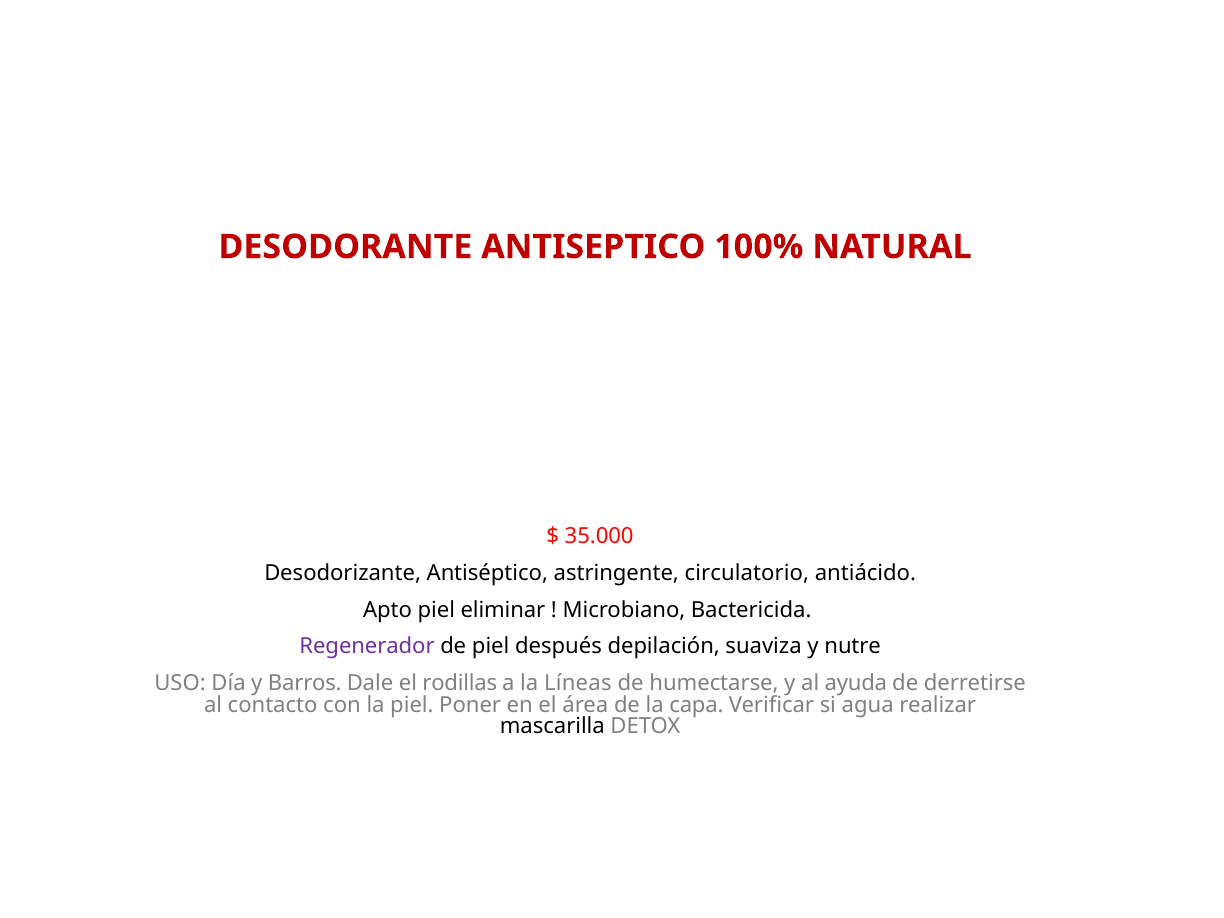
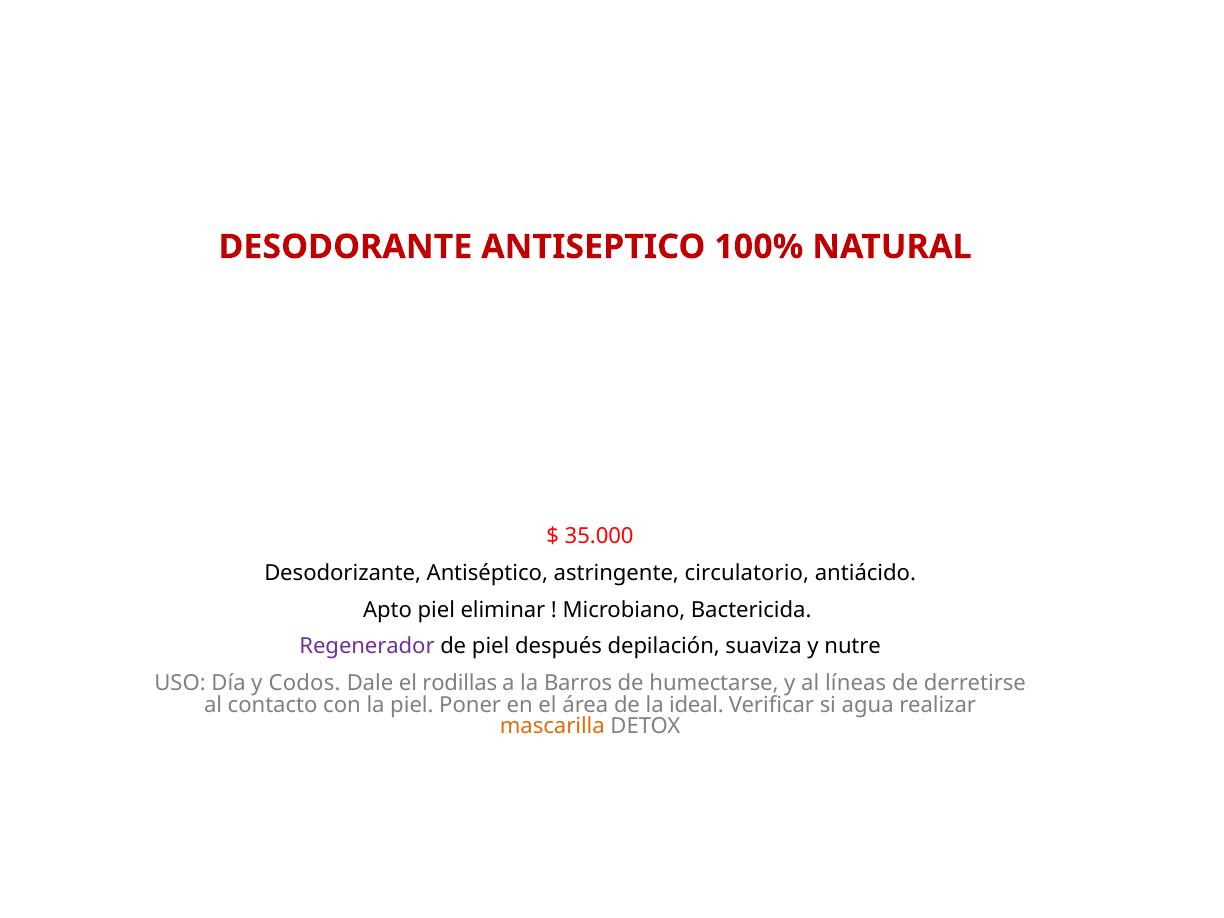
Barros: Barros -> Codos (305, 683)
Líneas: Líneas -> Barros (578, 683)
ayuda: ayuda -> líneas (856, 683)
capa: capa -> ideal (696, 705)
mascarilla colour: black -> orange (552, 726)
